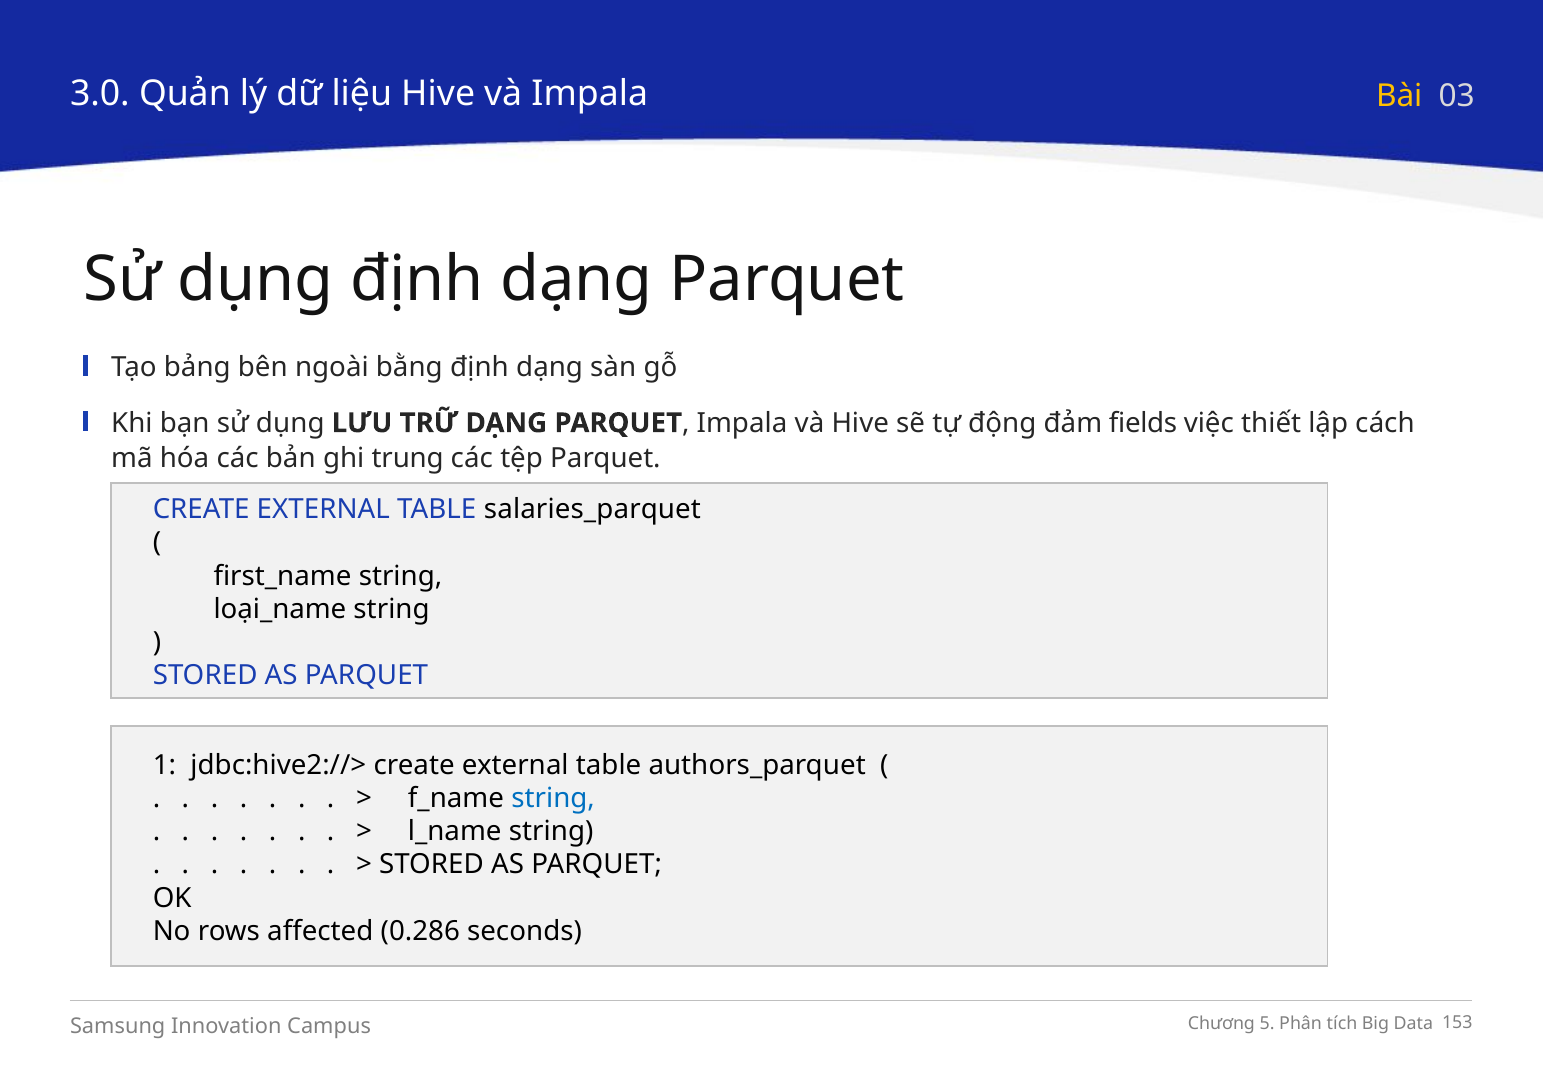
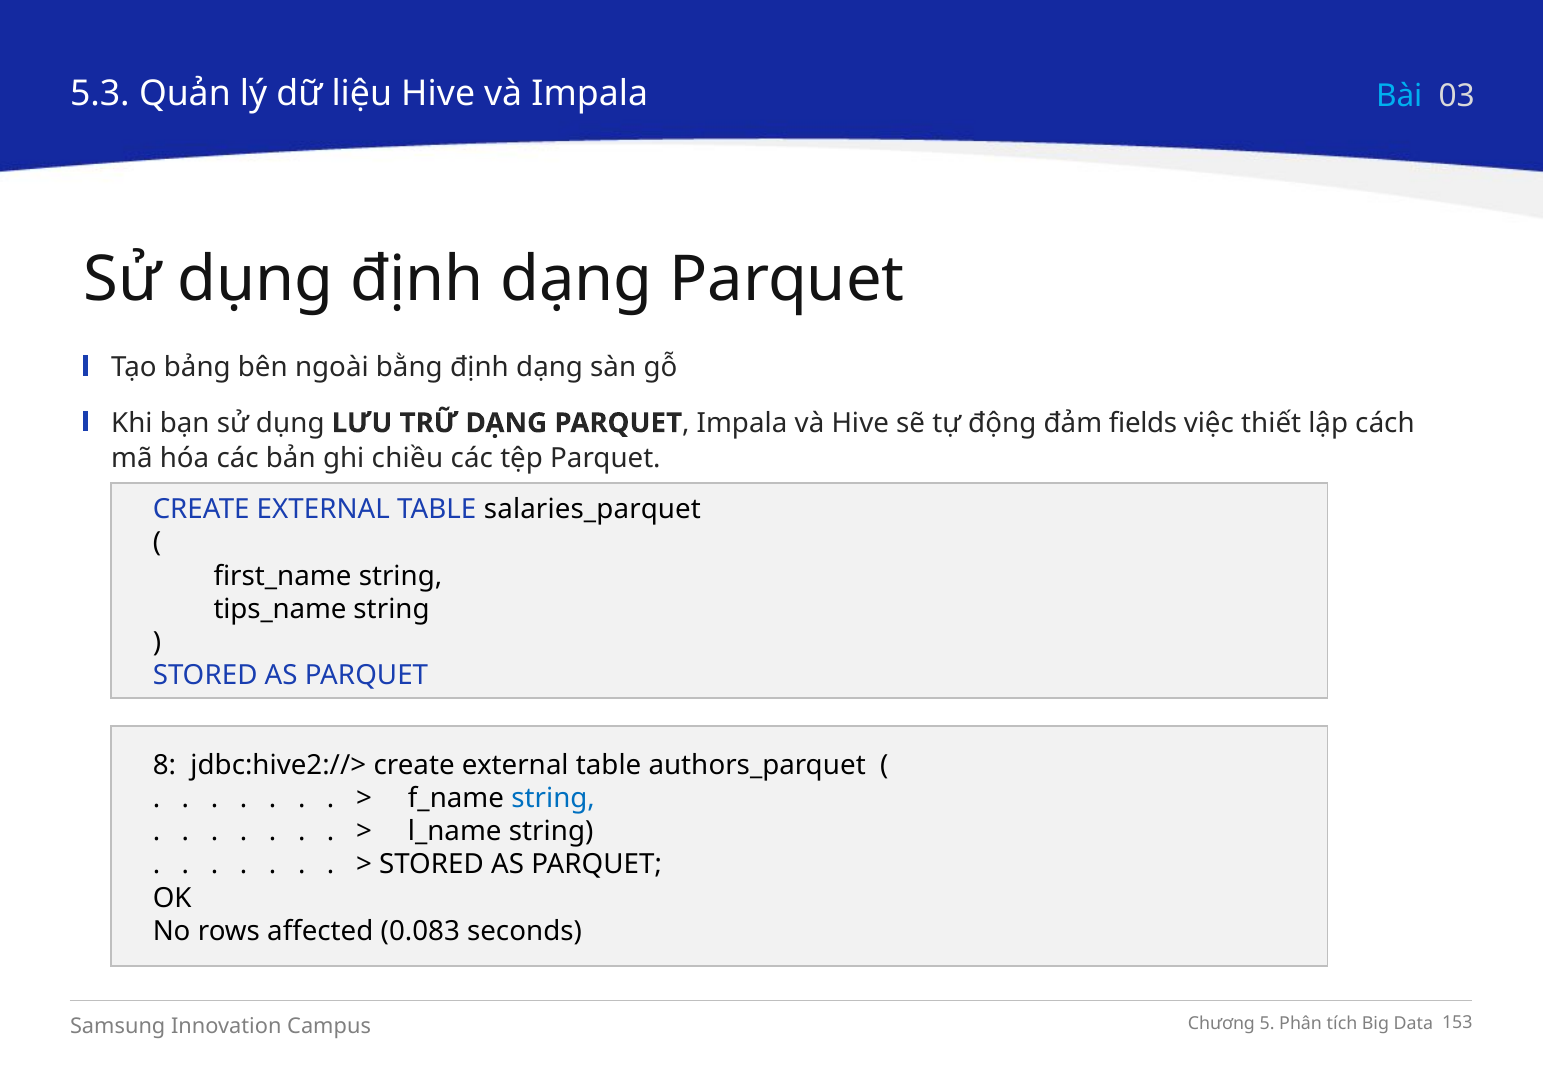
3.0: 3.0 -> 5.3 (100, 94)
Bài colour: yellow -> light blue (1399, 96)
trung: trung -> chiều (407, 459)
loại_name: loại_name -> tips_name (280, 609)
1: 1 -> 8 (164, 765)
0.286: 0.286 -> 0.083 (420, 931)
